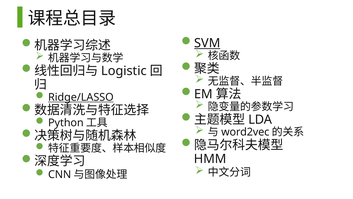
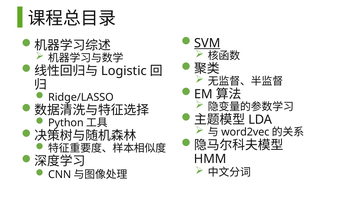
Ridge/LASSO underline: present -> none (81, 97)
